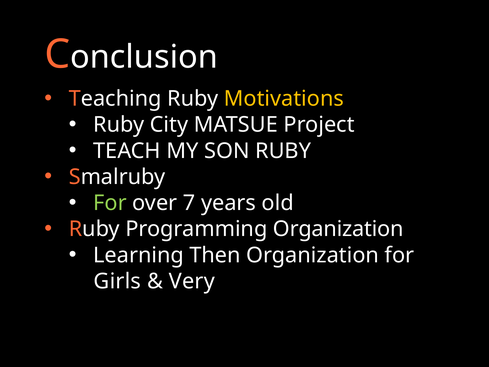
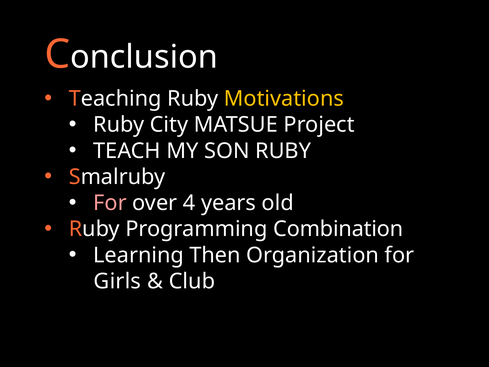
For colour: light green -> pink (110, 203)
7: 7 -> 4 (189, 203)
Programming Organization: Organization -> Combination (338, 229)
Very: Very -> Club (192, 281)
